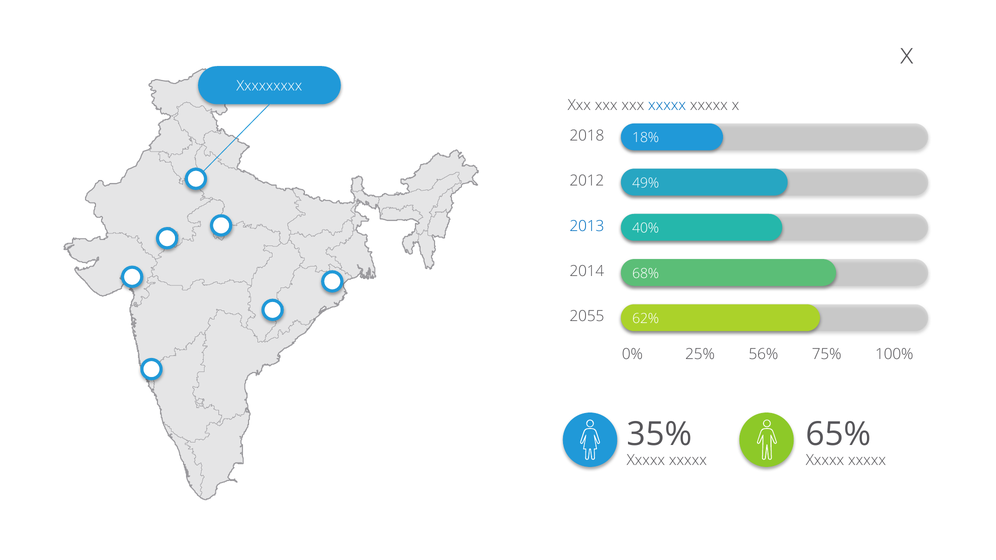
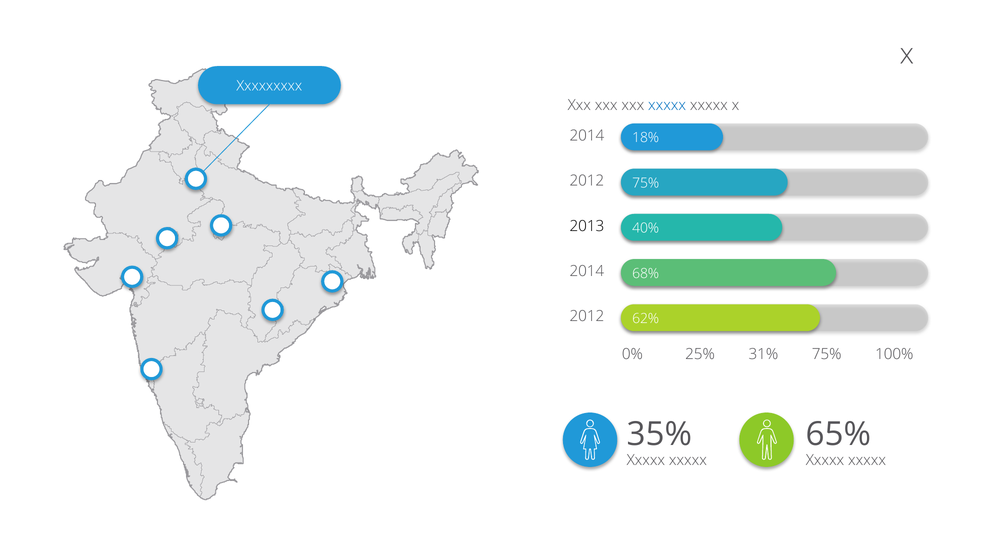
2018: 2018 -> 2014 (587, 136)
49%: 49% -> 75% (646, 183)
2013 colour: blue -> black (587, 226)
2055: 2055 -> 2012 (587, 317)
56%: 56% -> 31% (763, 355)
